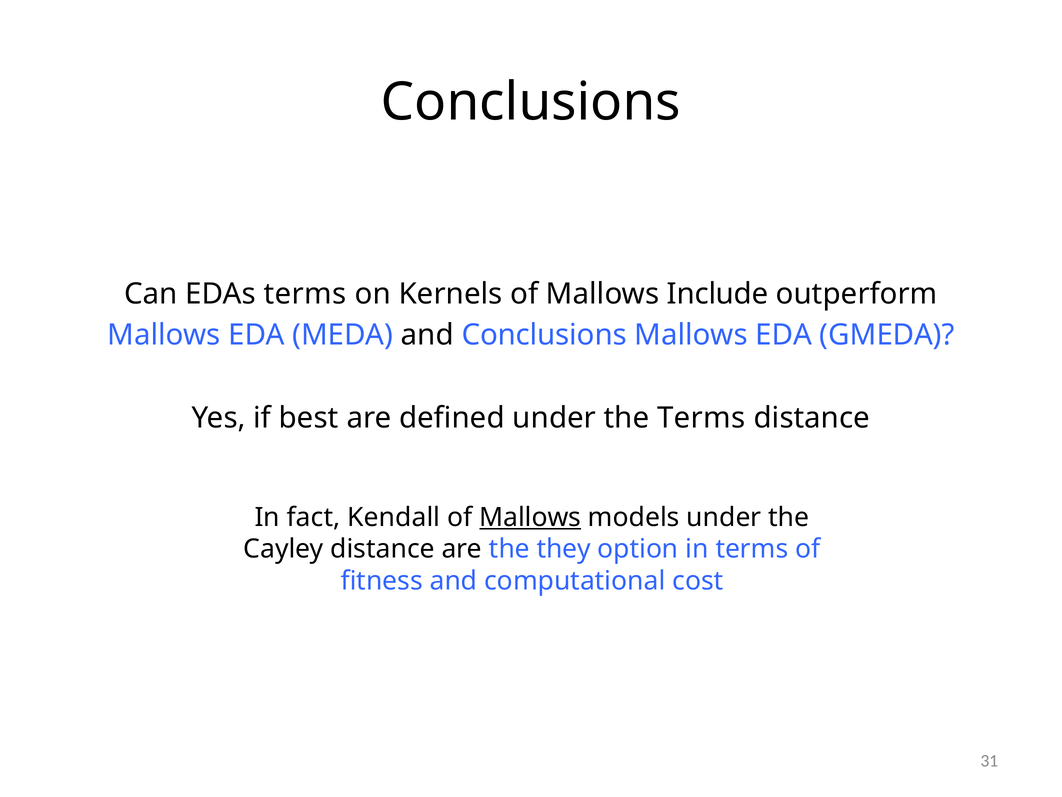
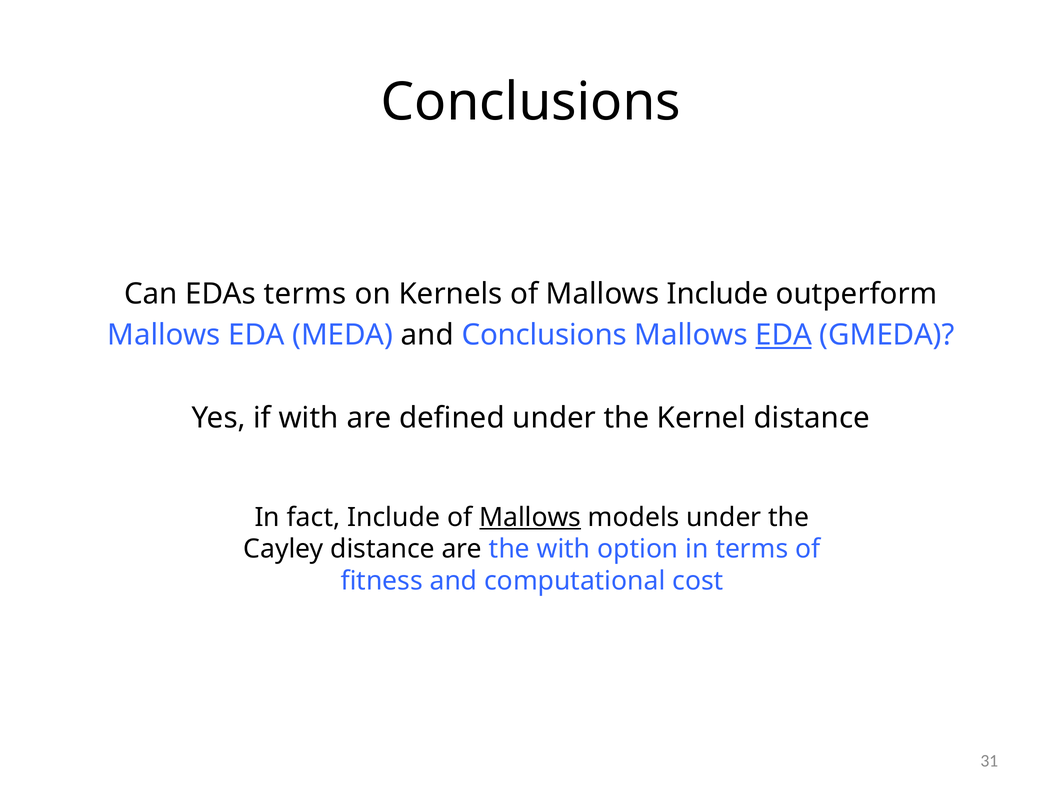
EDA underline: none -> present (784, 335)
if best: best -> with (309, 418)
the Terms: Terms -> Kernel (702, 418)
fact Kendall: Kendall -> Include (394, 517)
the they: they -> with (564, 549)
